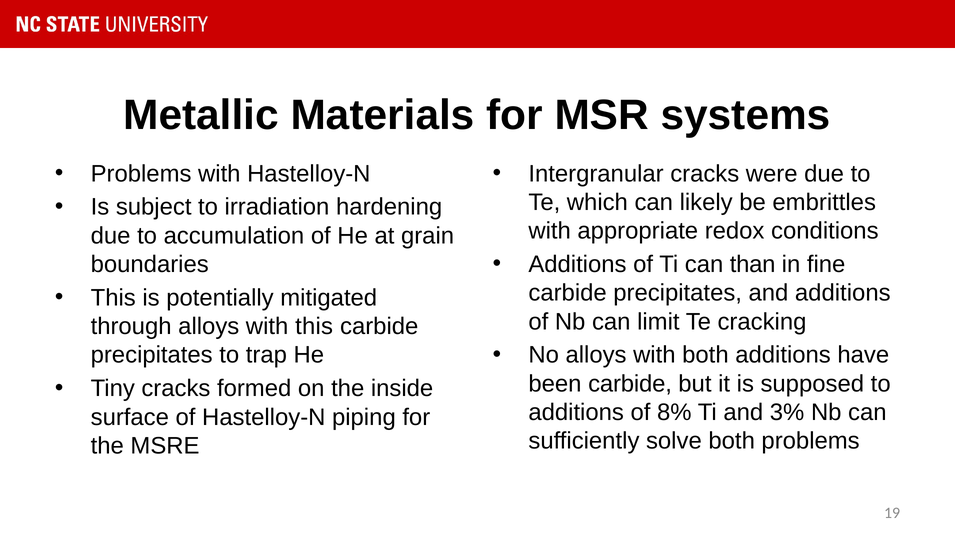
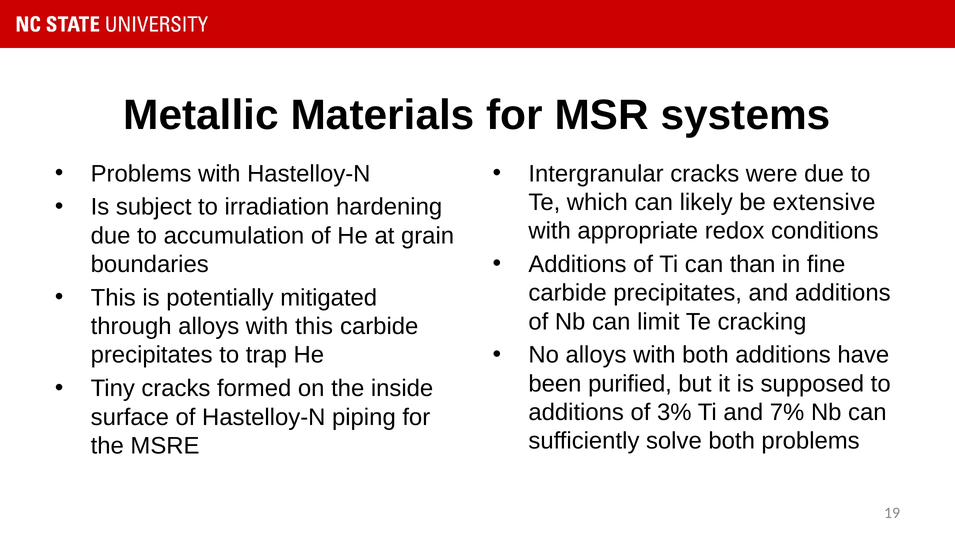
embrittles: embrittles -> extensive (824, 202)
been carbide: carbide -> purified (630, 384)
8%: 8% -> 3% (674, 413)
3%: 3% -> 7% (787, 413)
